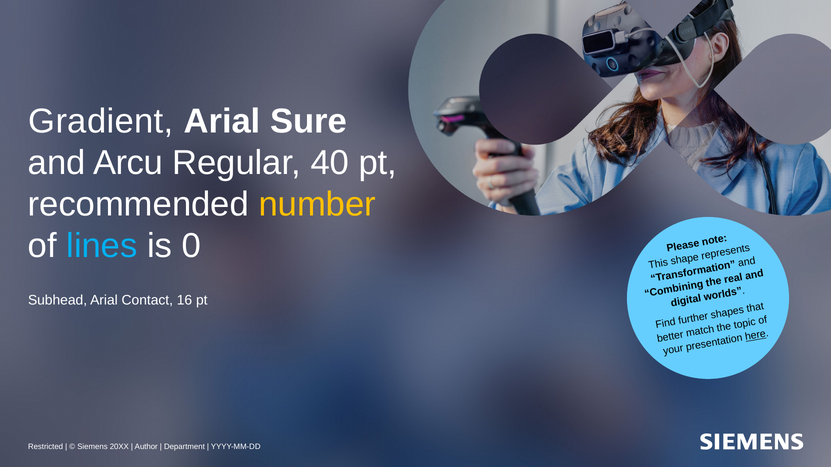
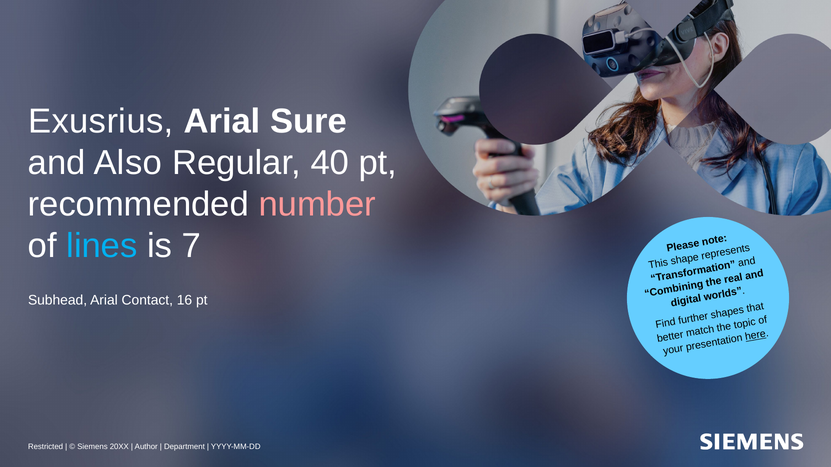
Gradient: Gradient -> Exusrius (101, 121)
Arcu: Arcu -> Also (128, 163)
number colour: yellow -> pink (317, 204)
0: 0 -> 7 (191, 246)
